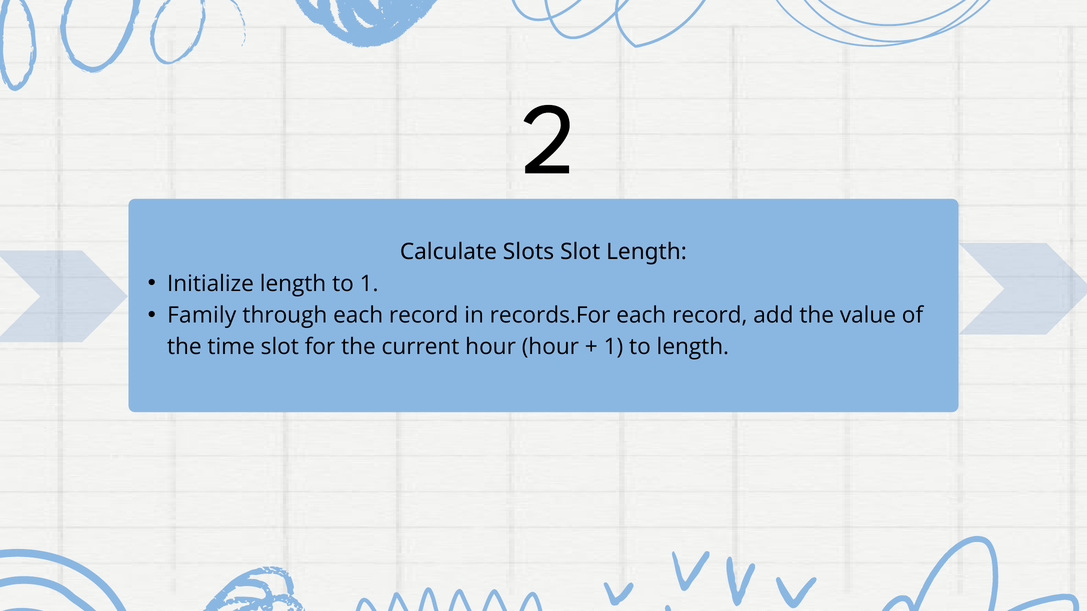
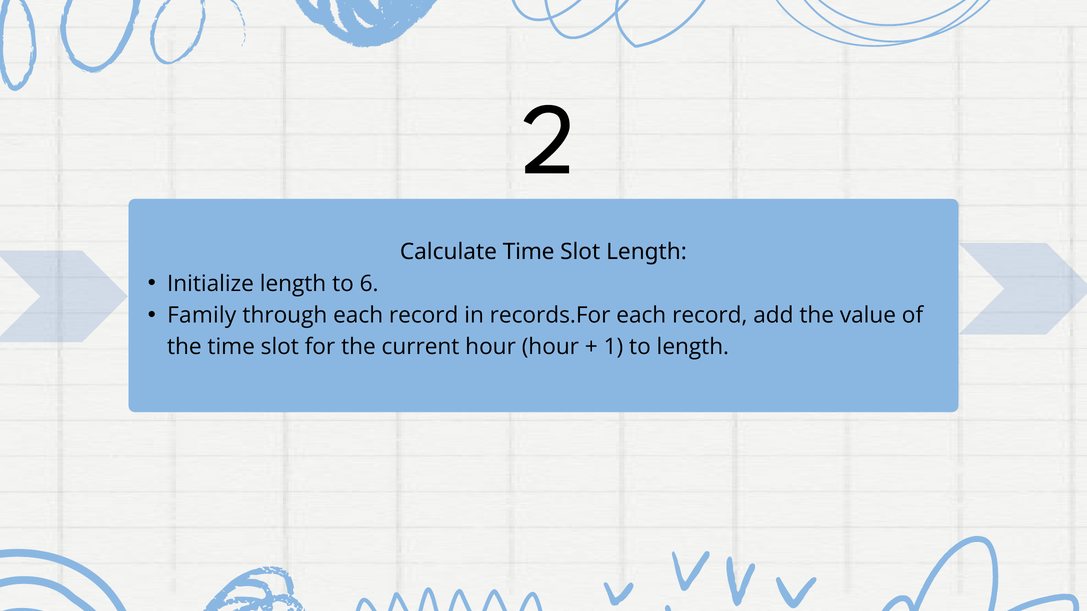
Calculate Slots: Slots -> Time (529, 252)
to 1: 1 -> 6 (369, 284)
